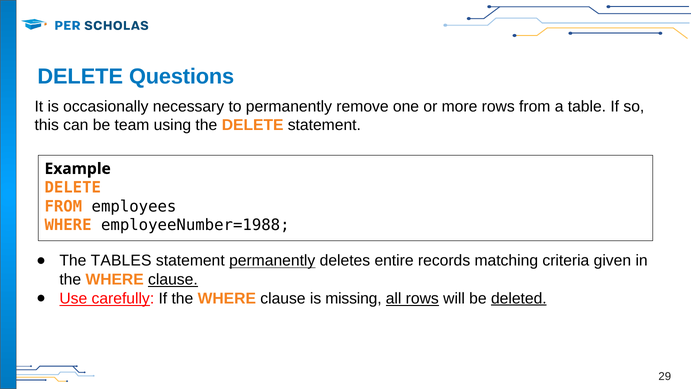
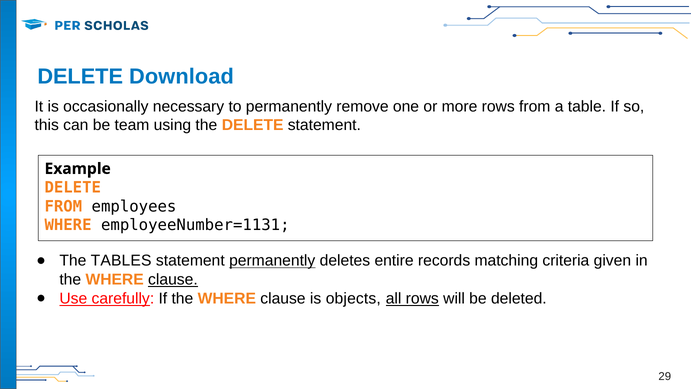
Questions: Questions -> Download (181, 77)
employeeNumber=1988: employeeNumber=1988 -> employeeNumber=1131 (195, 225)
missing: missing -> objects (353, 298)
deleted underline: present -> none (519, 298)
